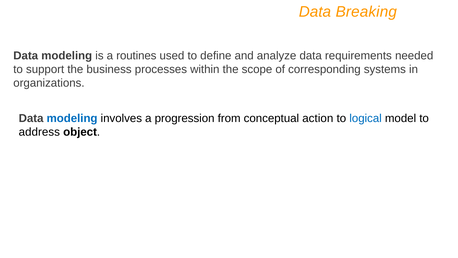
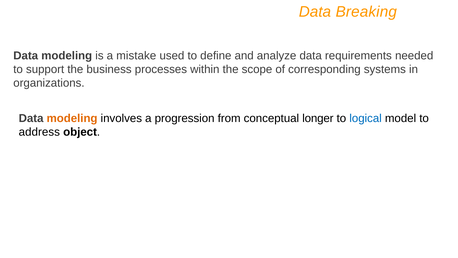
routines: routines -> mistake (136, 56)
modeling colour: blue -> orange (72, 118)
action: action -> longer (318, 118)
